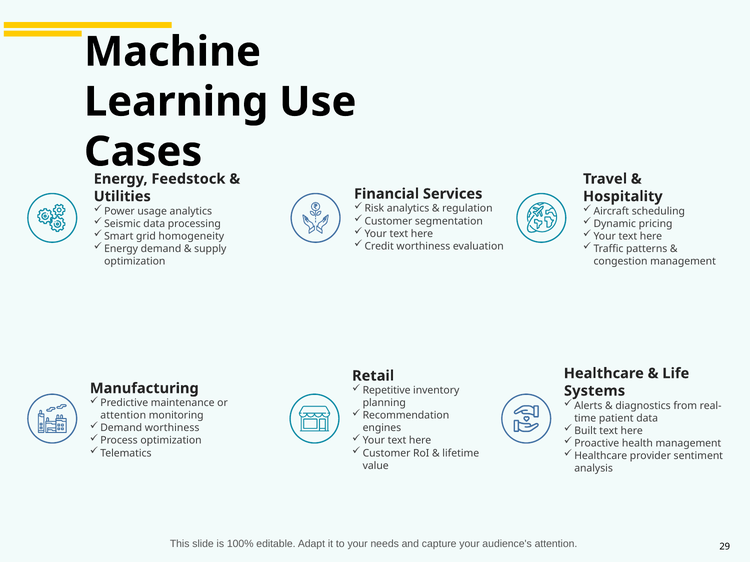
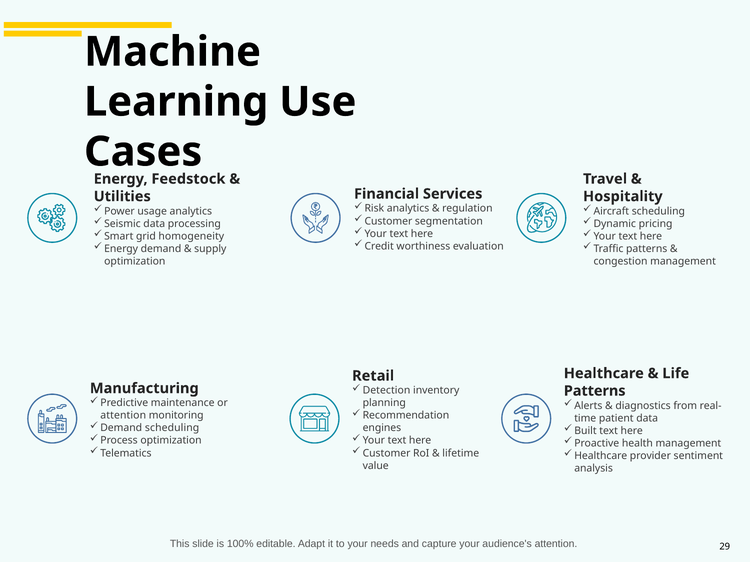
Repetitive: Repetitive -> Detection (387, 391)
Systems: Systems -> Patterns (595, 391)
Demand worthiness: worthiness -> scheduling (172, 428)
